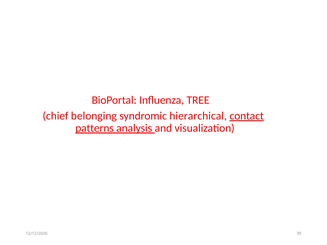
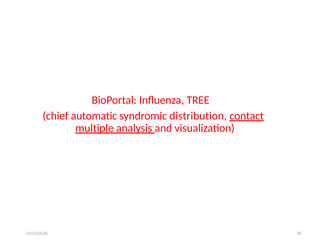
belonging: belonging -> automatic (94, 116)
hierarchical: hierarchical -> distribution (198, 116)
patterns: patterns -> multiple (95, 128)
